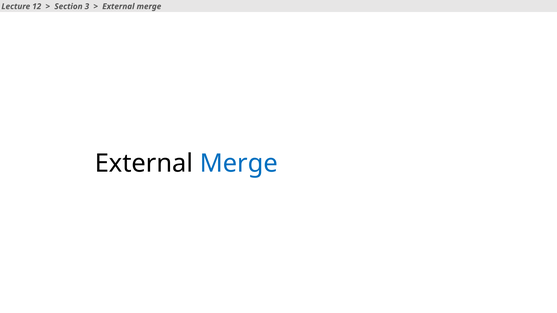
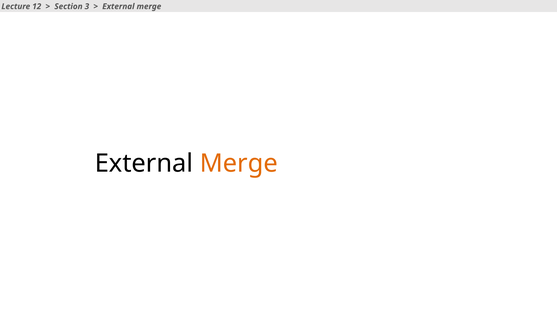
Merge colour: blue -> orange (239, 164)
